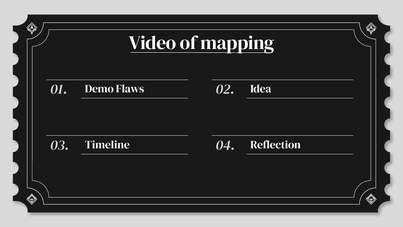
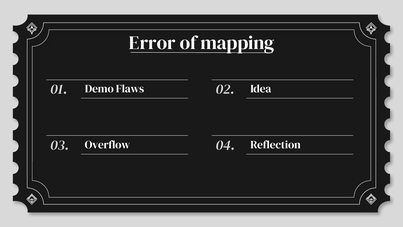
Video: Video -> Error (152, 43)
Timeline: Timeline -> Overflow (107, 145)
